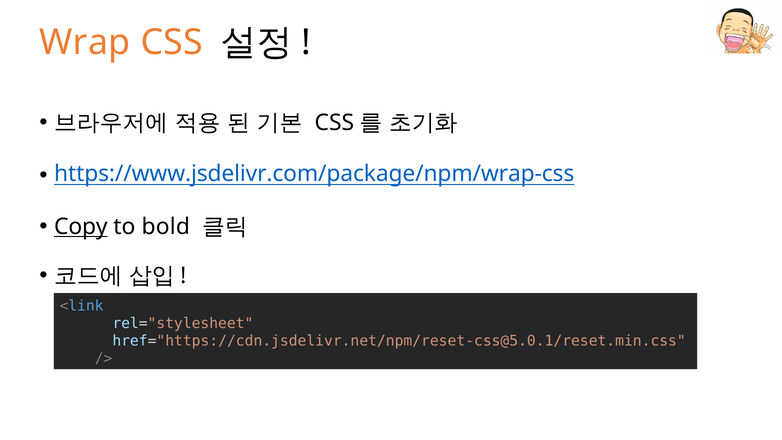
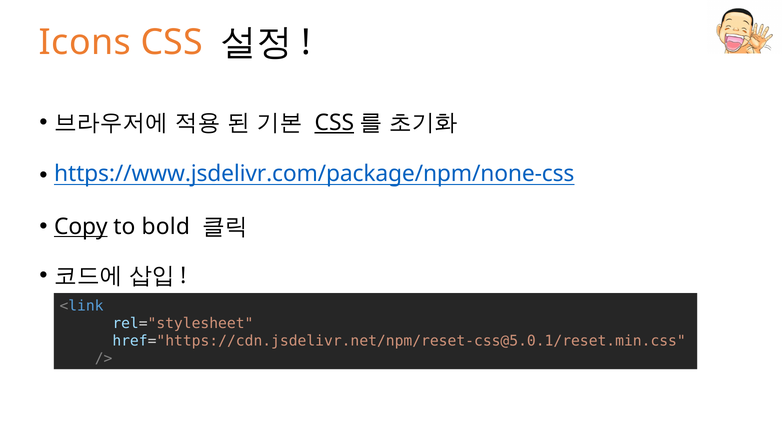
Wrap: Wrap -> Icons (85, 42)
CSS underline: none -> present (334, 123)
https://www.jsdelivr.com/package/npm/wrap-css: https://www.jsdelivr.com/package/npm/wrap-css -> https://www.jsdelivr.com/package/npm/none-css (314, 174)
